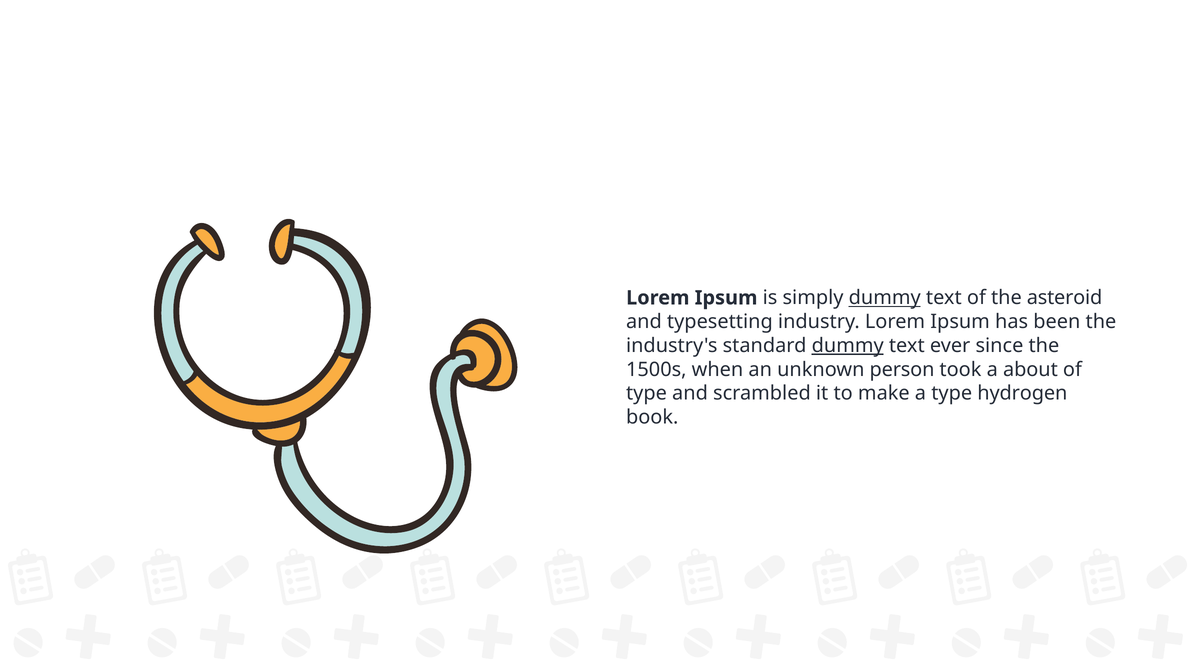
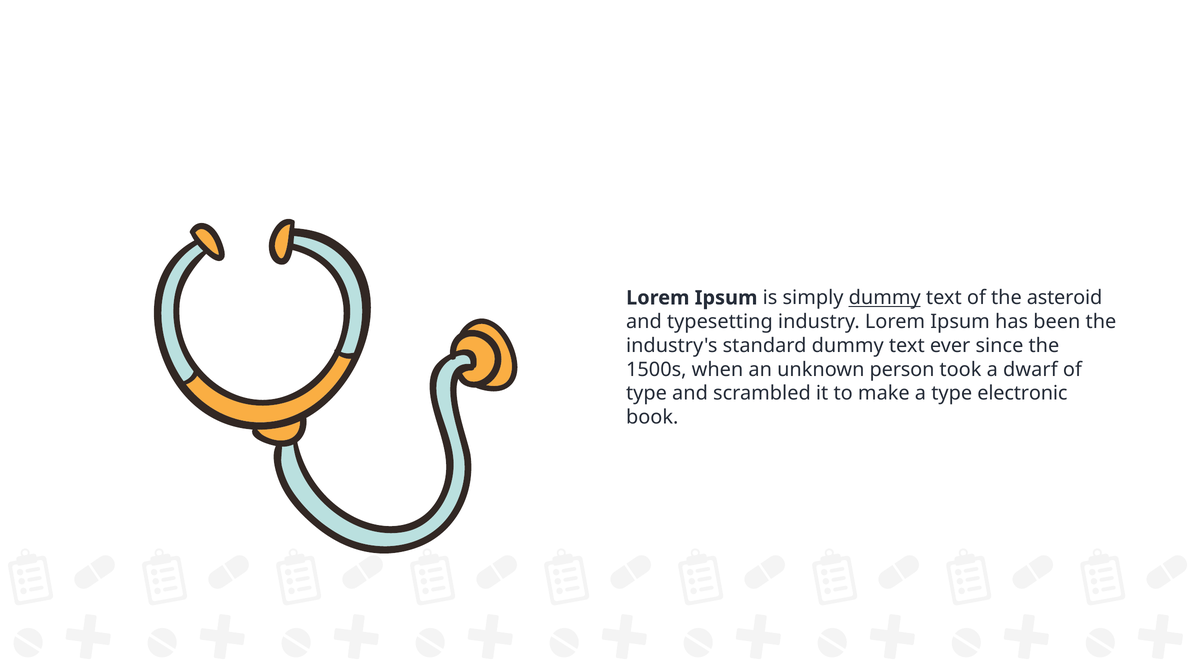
dummy underline: present -> none (848, 346)
about: about -> dwarf (1030, 370)
hydrogen: hydrogen -> electronic (1022, 394)
